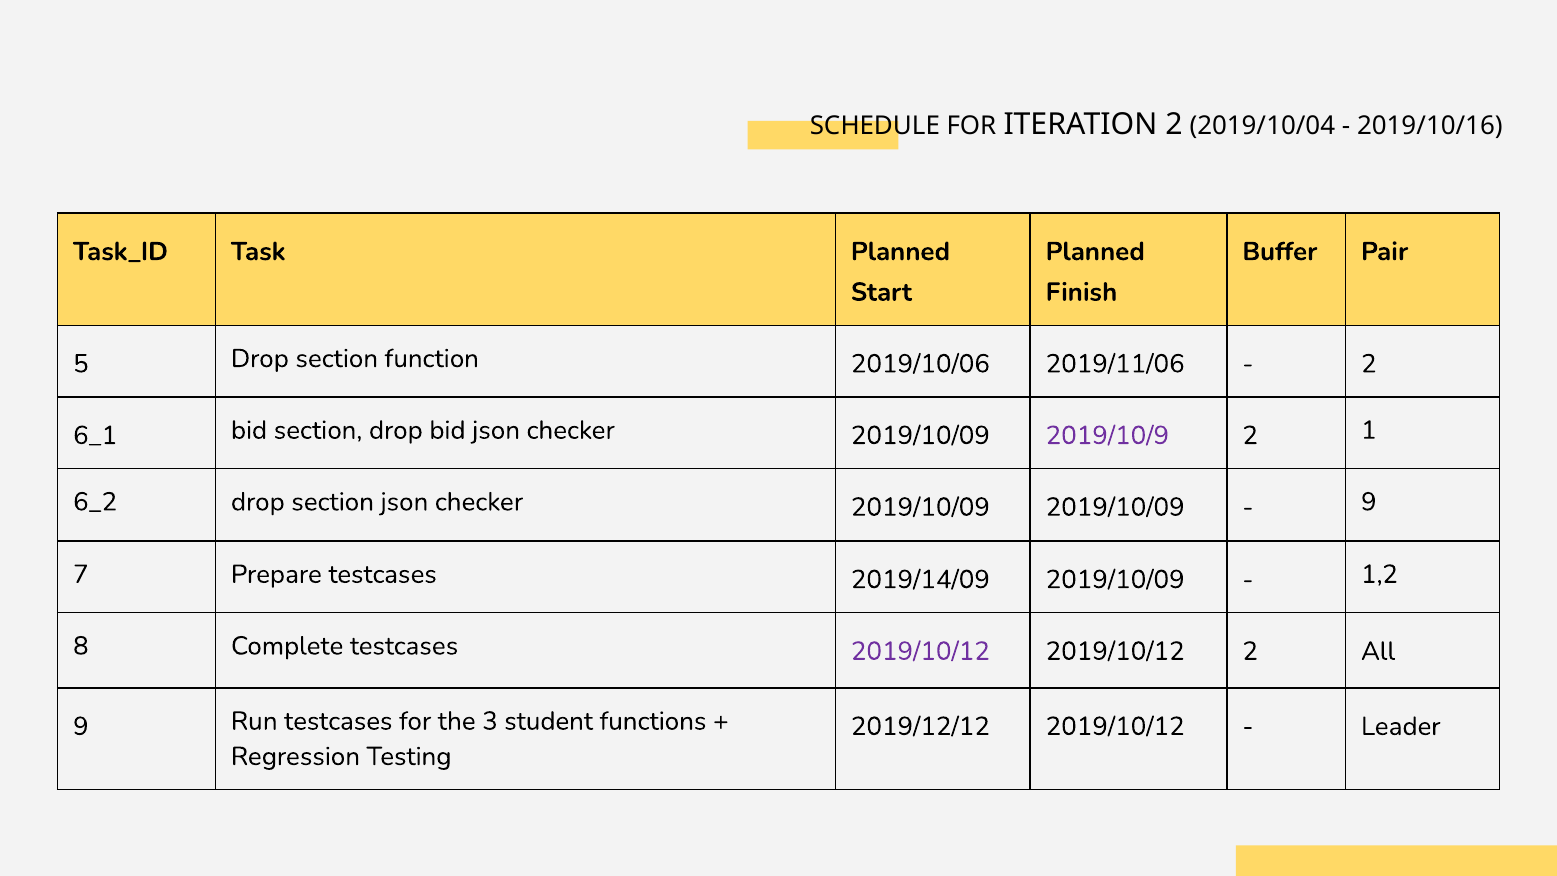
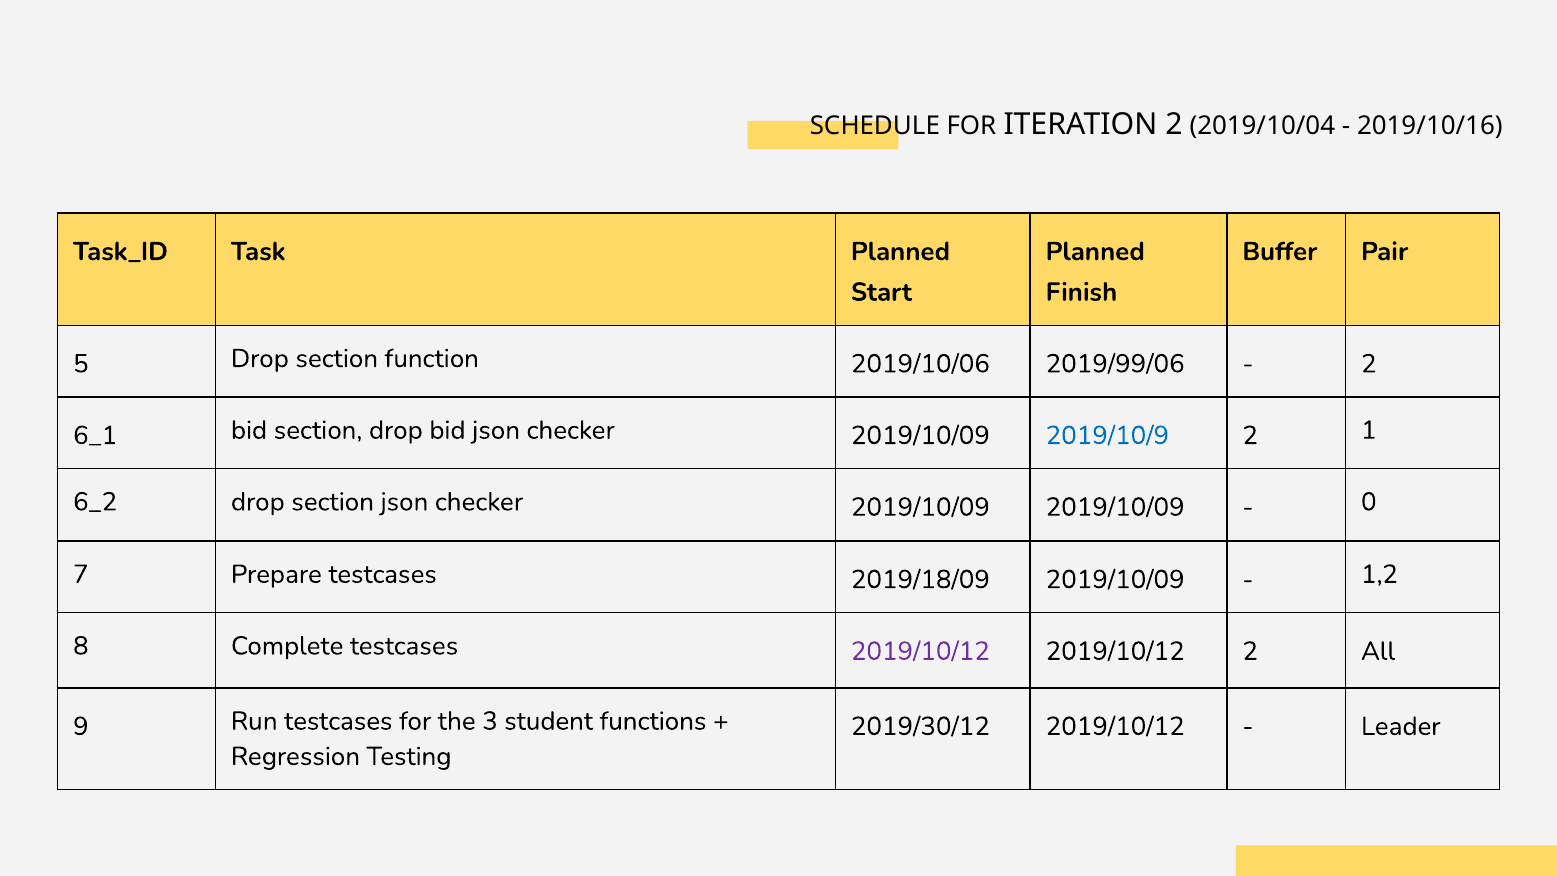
2019/11/06: 2019/11/06 -> 2019/99/06 (1115, 364)
2019/10/9 colour: purple -> blue (1107, 435)
9: 9 -> 0 (1369, 502)
2019/14/09: 2019/14/09 -> 2019/18/09 (920, 579)
2019/12/12: 2019/12/12 -> 2019/30/12 (920, 726)
